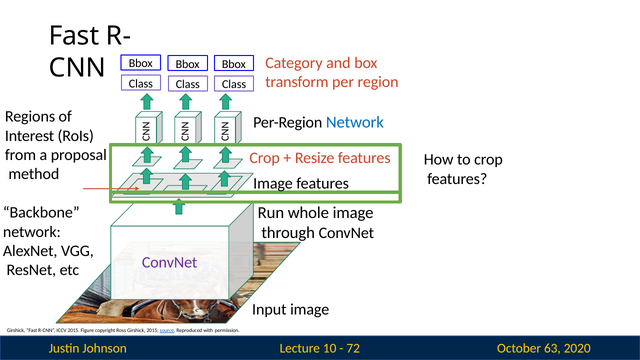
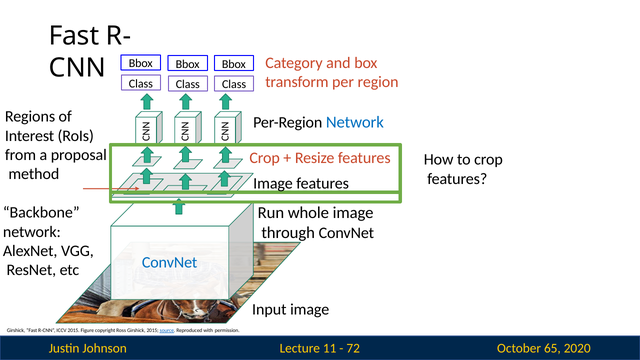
ConvNet colour: purple -> blue (170, 263)
10: 10 -> 11 (330, 348)
63: 63 -> 65 (552, 348)
